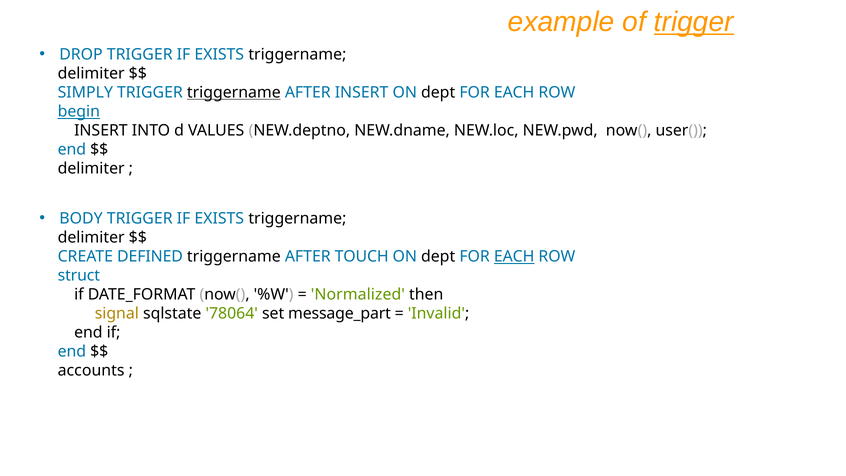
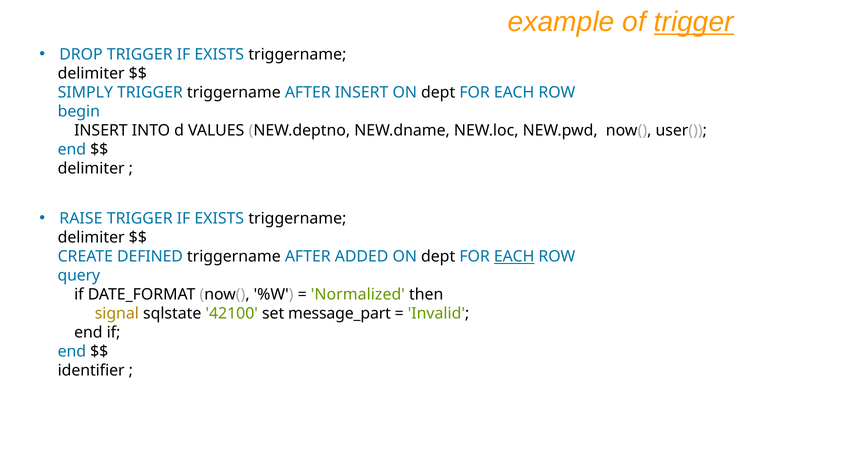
triggername underline: present -> none (234, 92)
begin underline: present -> none (79, 111)
BODY: BODY -> RAISE (81, 218)
TOUCH: TOUCH -> ADDED (362, 256)
struct: struct -> query (79, 275)
78064: 78064 -> 42100 (232, 314)
accounts: accounts -> identifier (91, 371)
